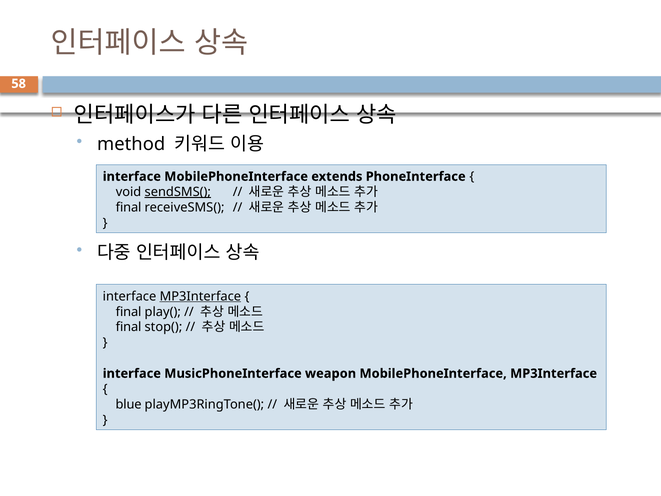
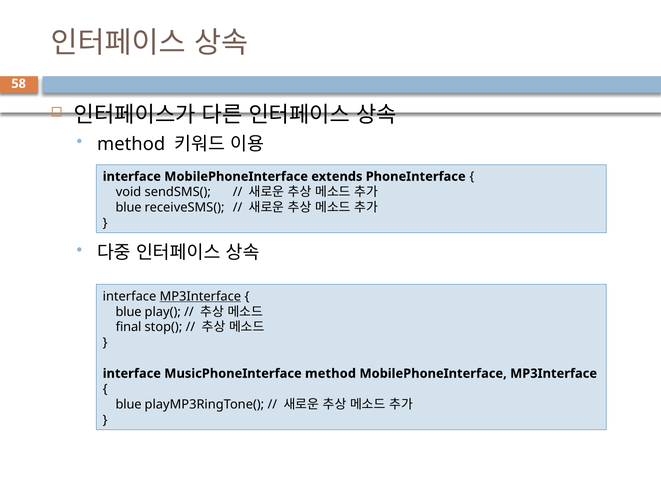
sendSMS( underline: present -> none (178, 192)
final: final -> blue (129, 207)
final: final -> blue (129, 312)
MusicPhoneInterface weapon: weapon -> method (331, 373)
